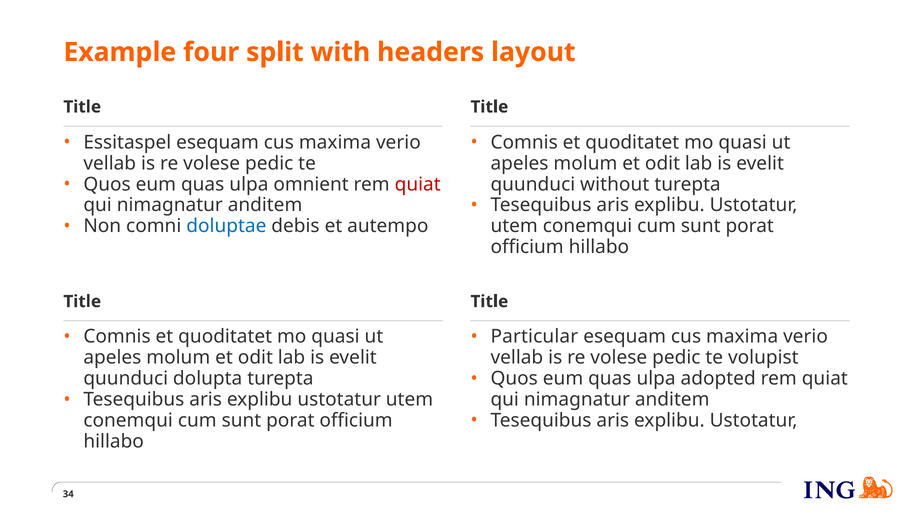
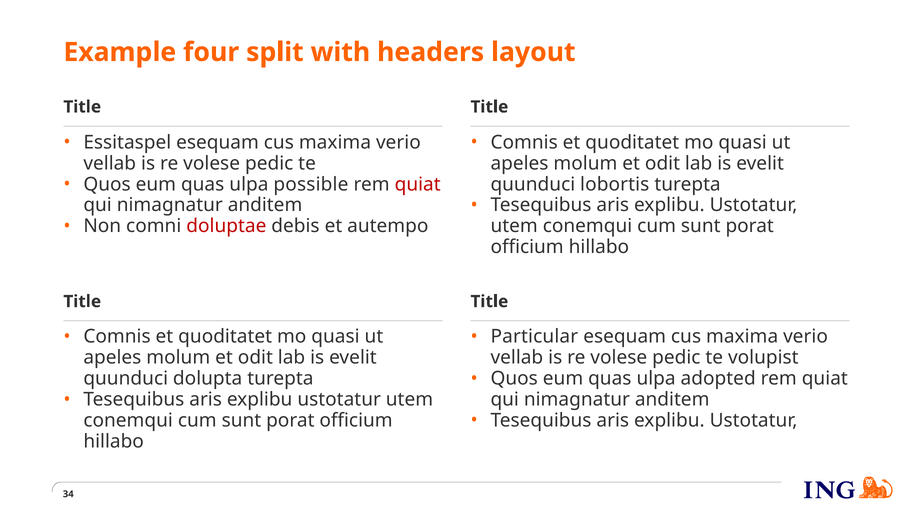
omnient: omnient -> possible (311, 184)
without: without -> lobortis (615, 184)
doluptae colour: blue -> red (226, 226)
